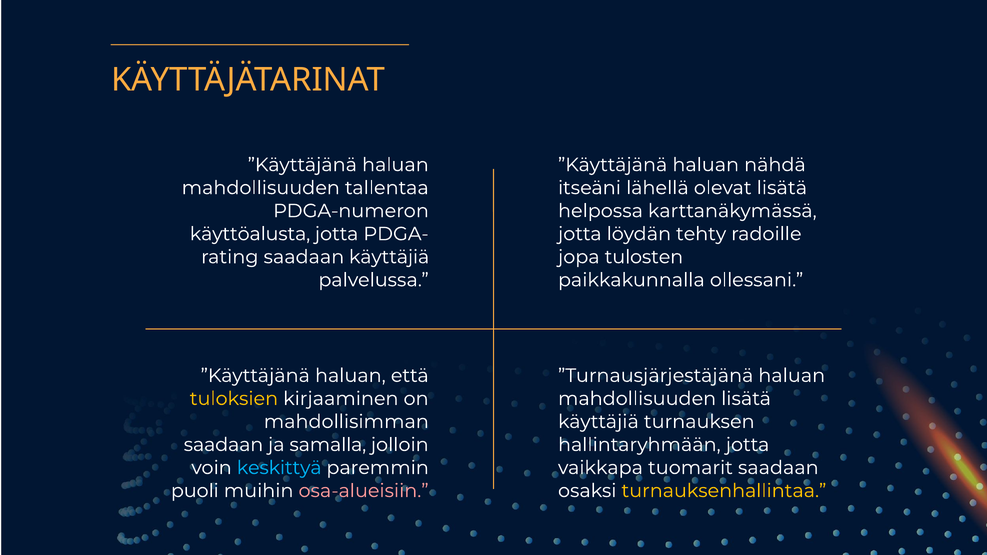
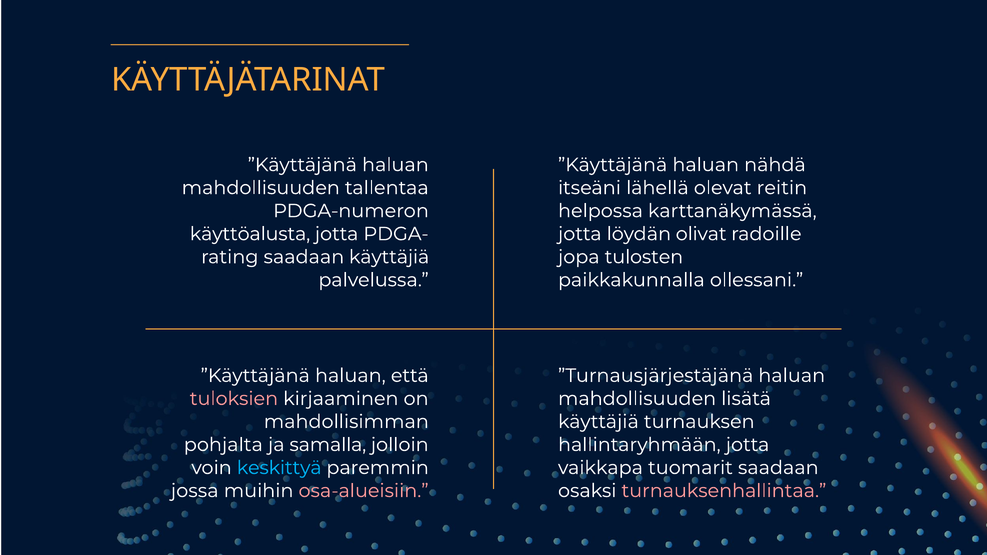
olevat lisätä: lisätä -> reitin (782, 188)
tehty: tehty -> olivat (701, 234)
tuloksien colour: yellow -> pink (234, 399)
saadaan: saadaan -> pohjalta (223, 445)
puoli: puoli -> jossa (195, 491)
turnauksenhallintaa colour: yellow -> pink (724, 491)
